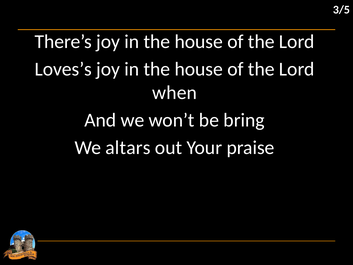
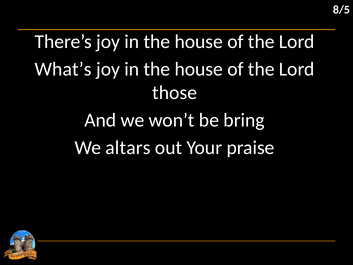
3/5: 3/5 -> 8/5 (341, 10)
Loves’s: Loves’s -> What’s (63, 69)
when: when -> those (175, 93)
